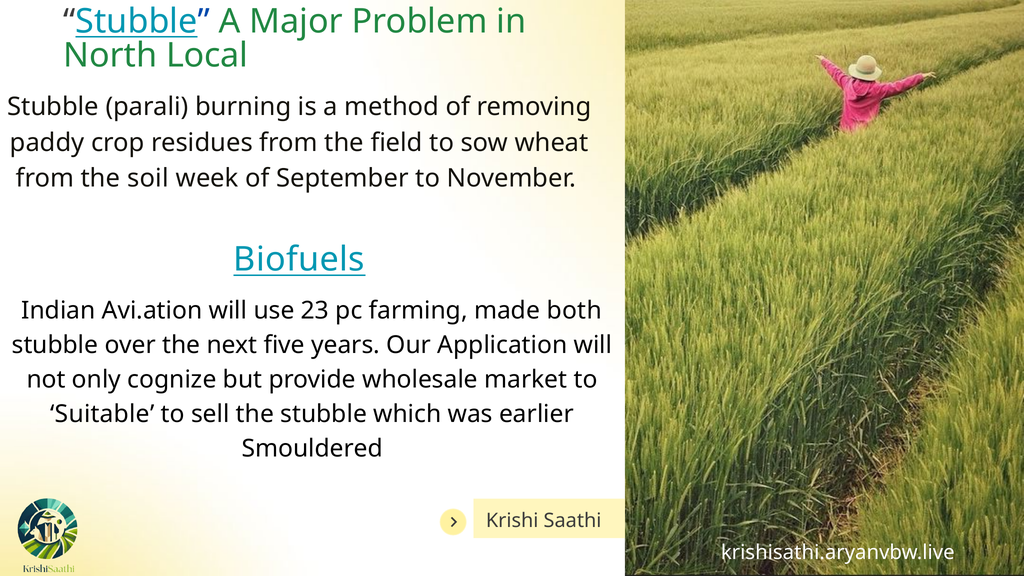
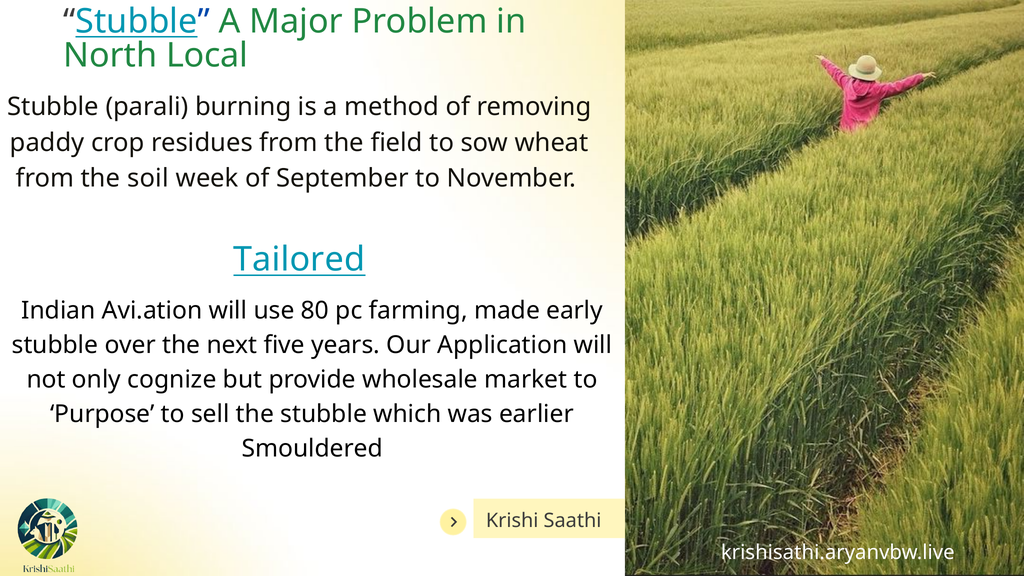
Biofuels: Biofuels -> Tailored (299, 260)
23: 23 -> 80 (315, 310)
both: both -> early (575, 310)
Suitable: Suitable -> Purpose (102, 414)
